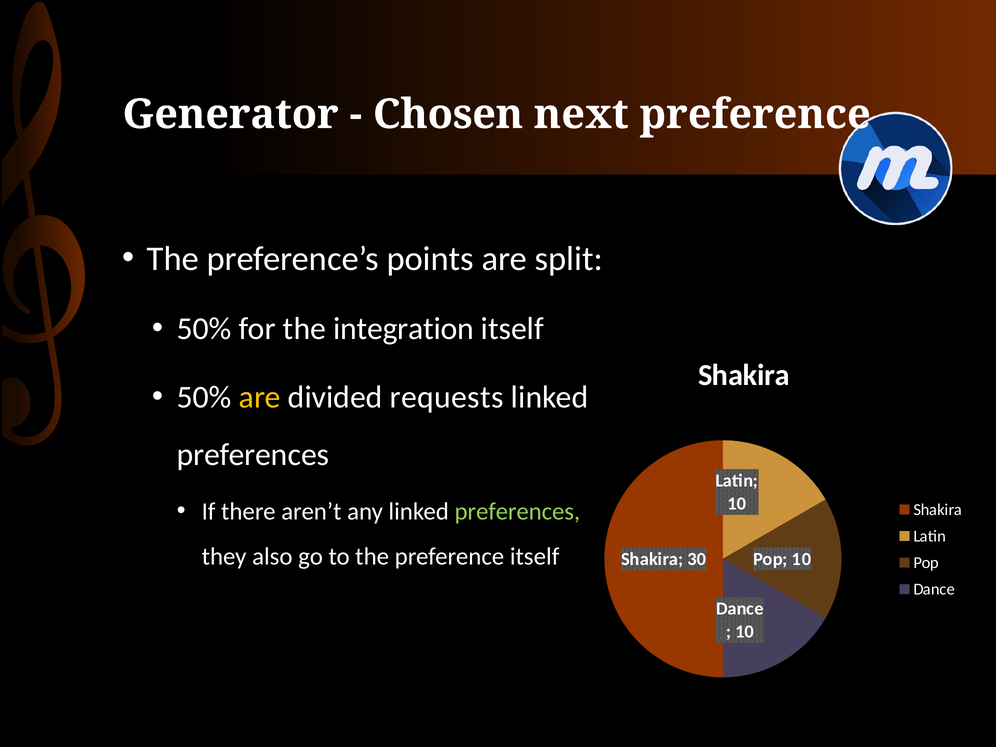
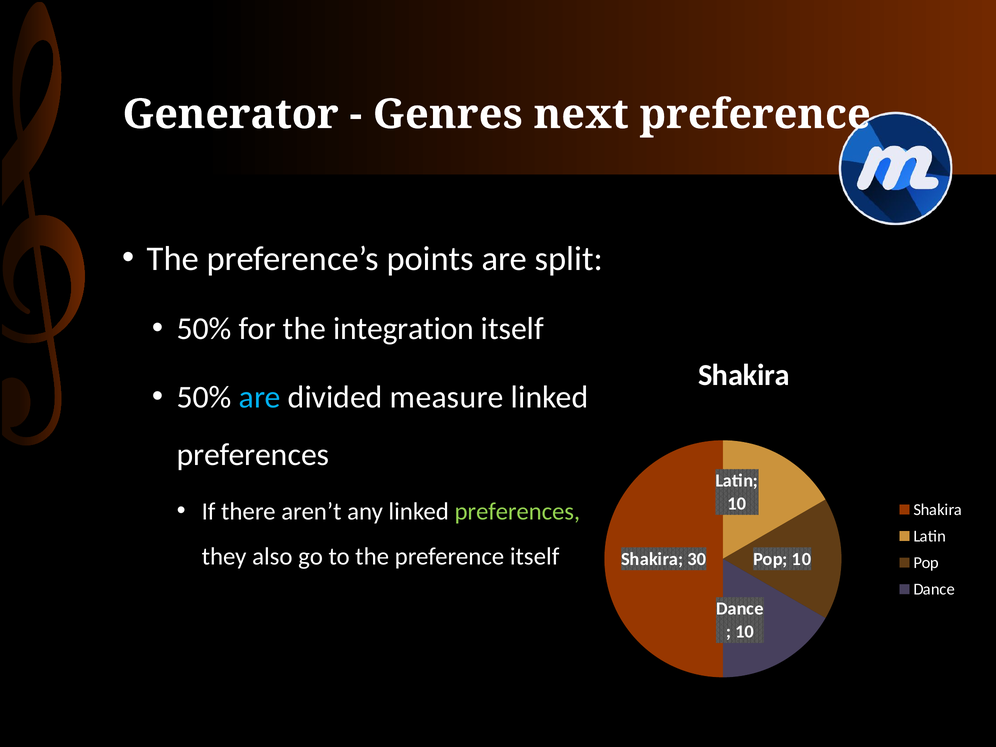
Chosen: Chosen -> Genres (448, 114)
are colour: yellow -> light blue (260, 397)
requests: requests -> measure (447, 397)
